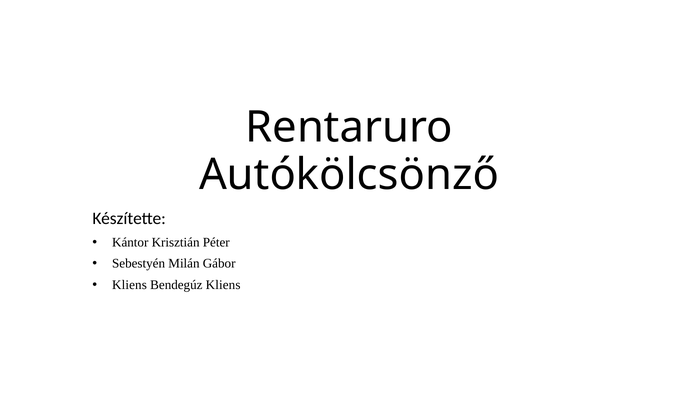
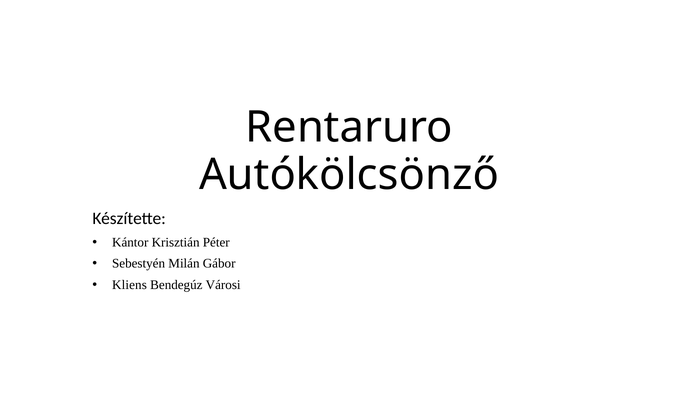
Bendegúz Kliens: Kliens -> Városi (223, 285)
